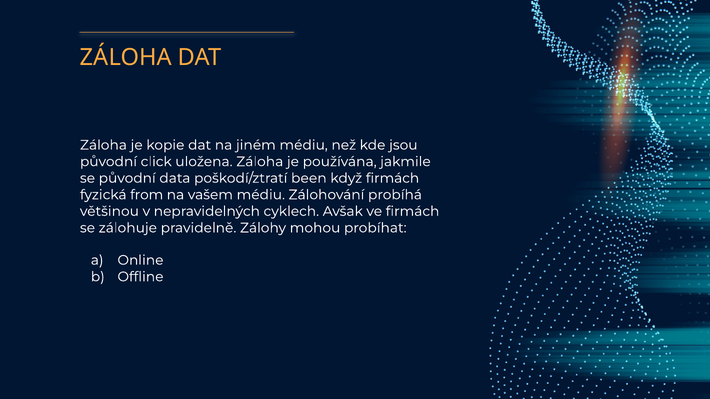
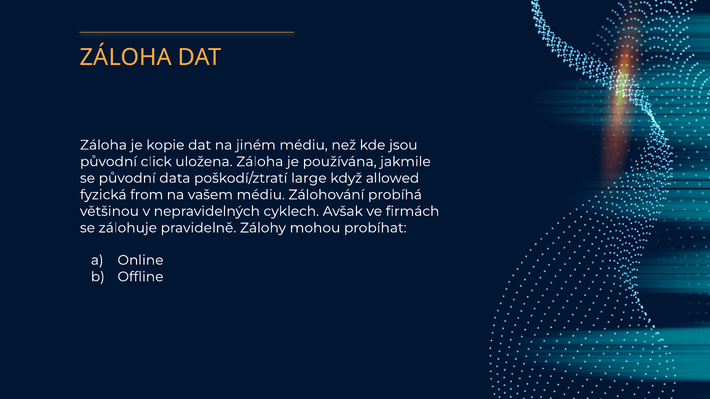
been: been -> large (309, 178)
když firmách: firmách -> allowed (393, 178)
